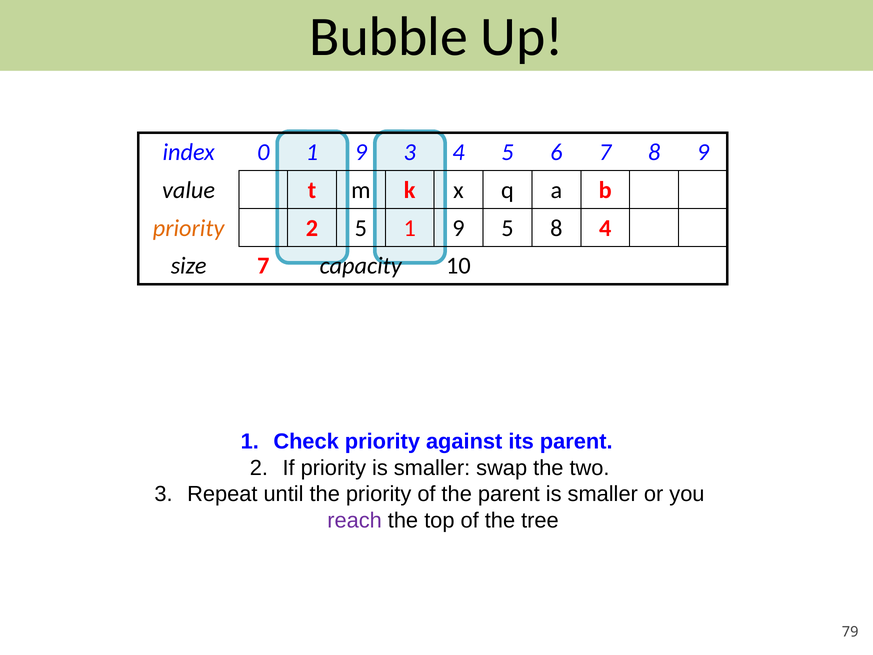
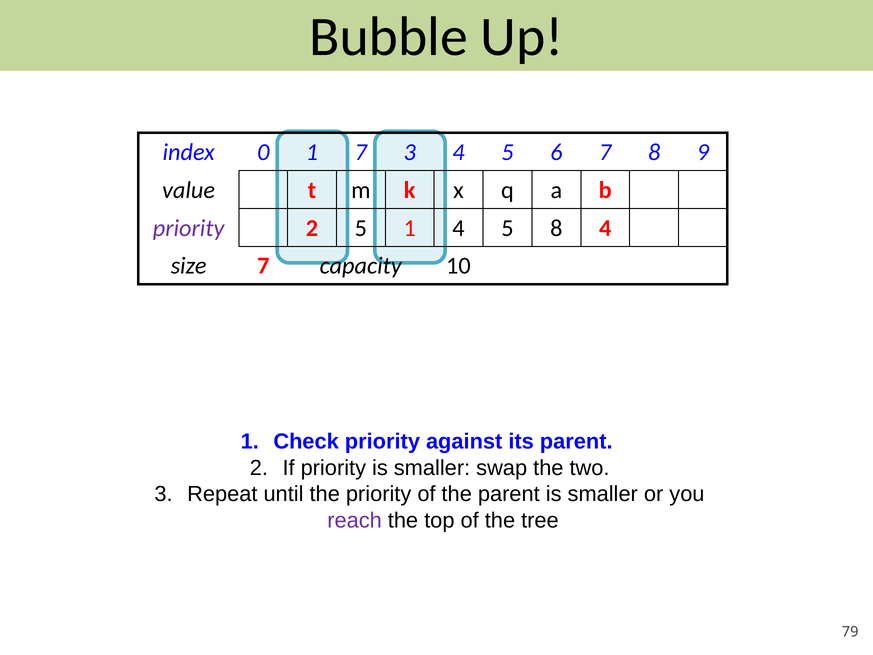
0 1 9: 9 -> 7 (361, 152)
priority colour: orange -> purple (189, 228)
5 1 9: 9 -> 4 (458, 228)
